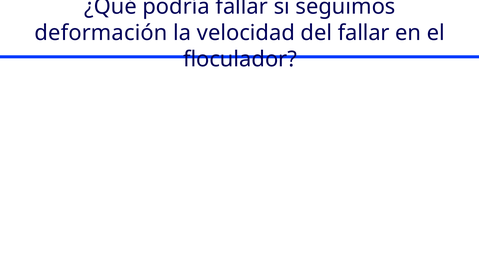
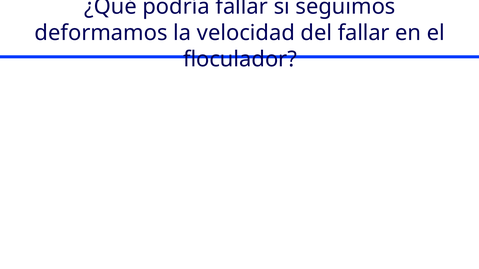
deformación: deformación -> deformamos (101, 33)
